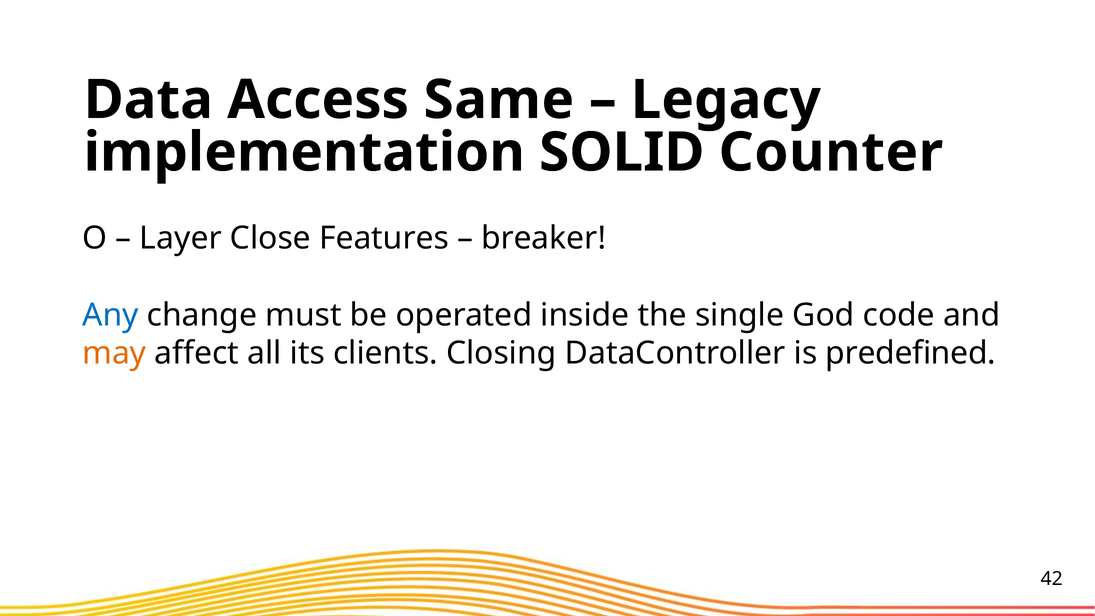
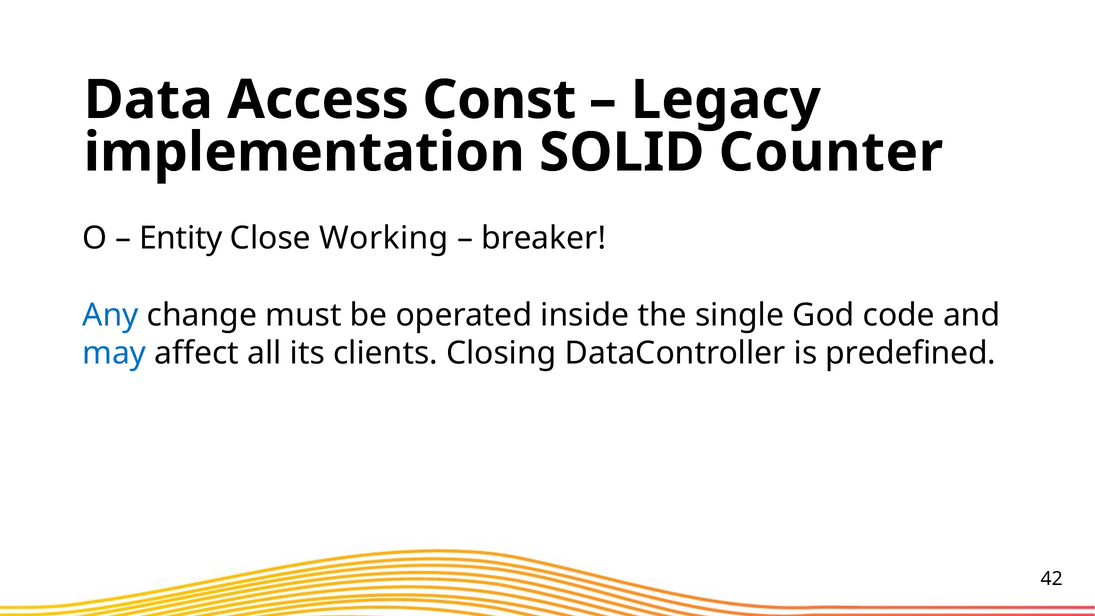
Same: Same -> Const (499, 100)
Layer: Layer -> Entity (181, 238)
Features: Features -> Working (384, 238)
may colour: orange -> blue (114, 353)
